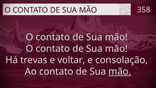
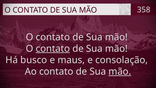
contato underline: none -> present (53, 48)
trevas: trevas -> busco (34, 60)
voltar: voltar -> maus (71, 60)
